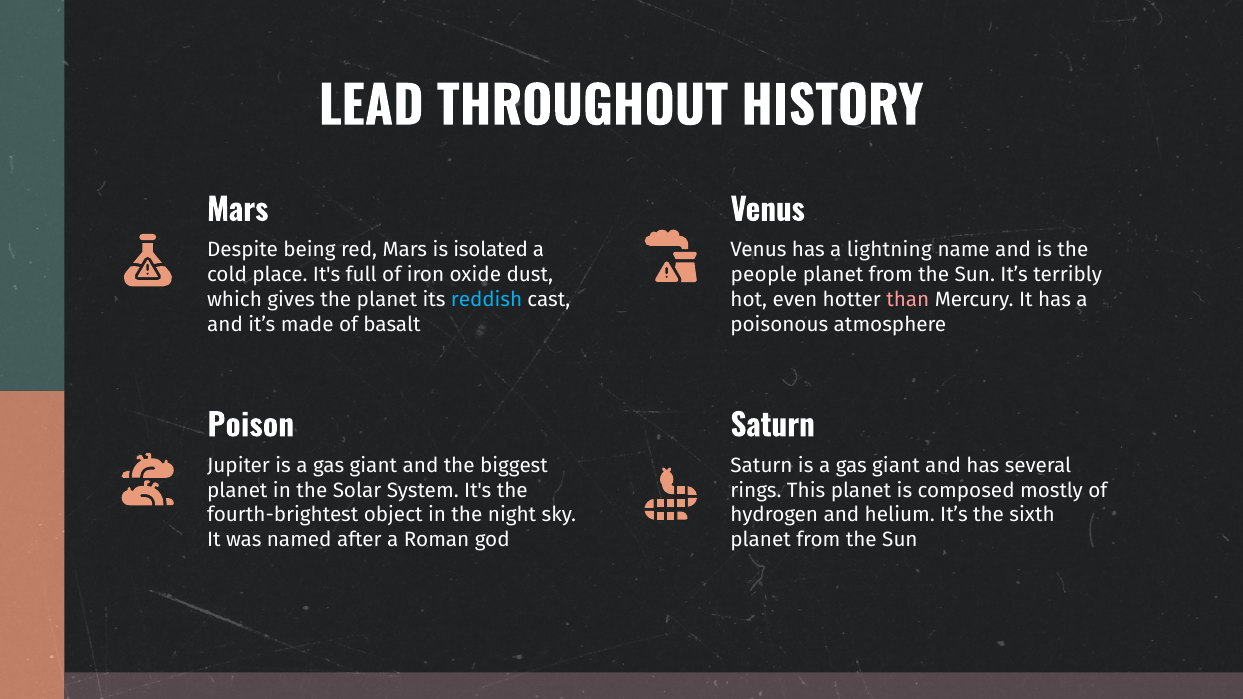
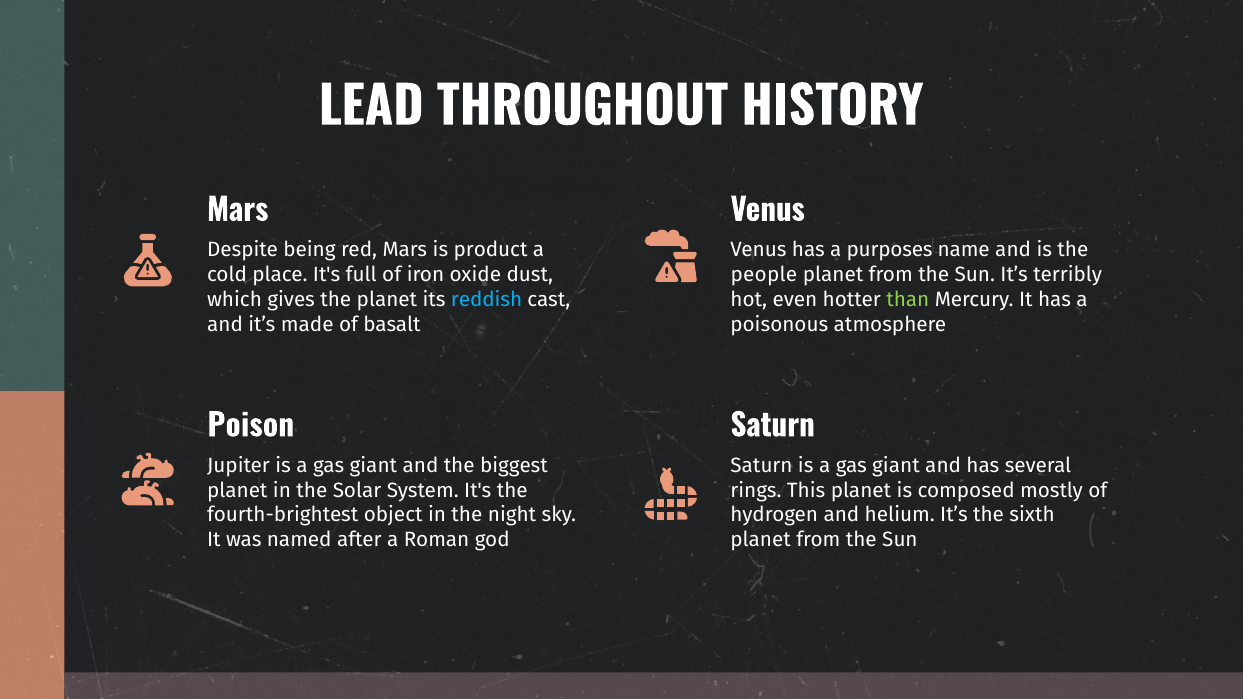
isolated: isolated -> product (491, 250)
lightning: lightning -> purposes (890, 250)
than colour: pink -> light green (908, 300)
